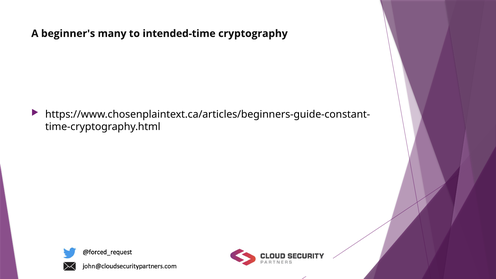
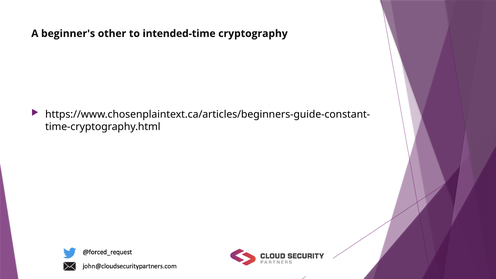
many: many -> other (112, 34)
